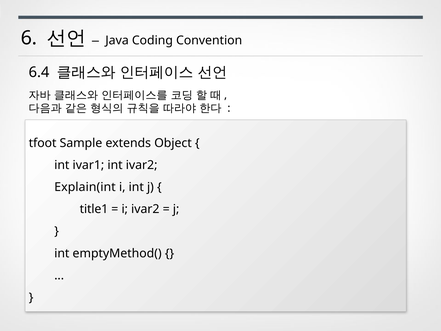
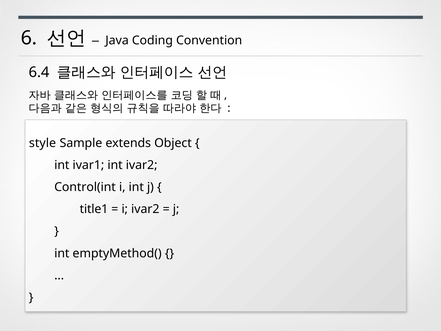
tfoot: tfoot -> style (42, 143)
Explain(int: Explain(int -> Control(int (85, 187)
